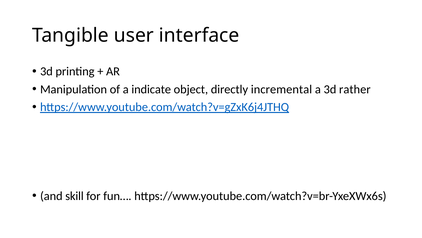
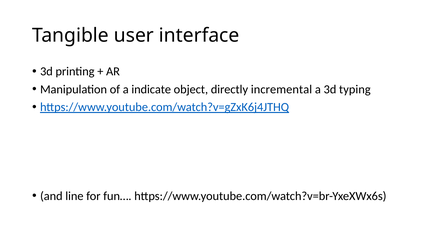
rather: rather -> typing (355, 89)
skill: skill -> line (74, 195)
